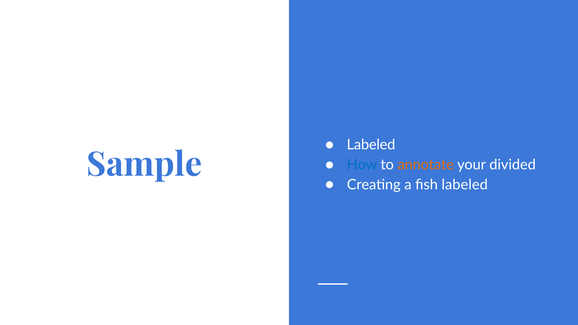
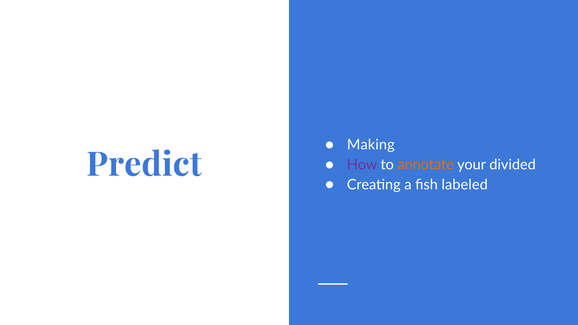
Labeled: Labeled -> Making (371, 145)
Sample: Sample -> Predict (144, 165)
How colour: blue -> purple (362, 165)
